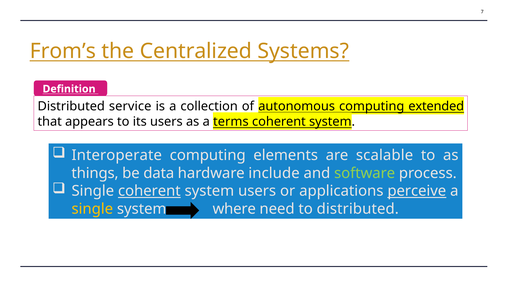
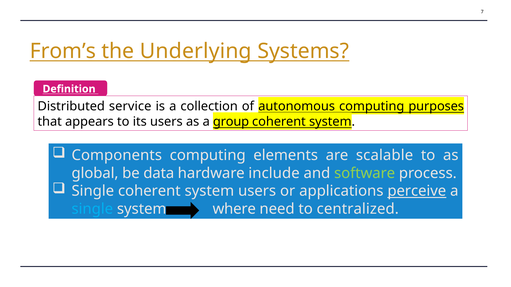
Centralized: Centralized -> Underlying (196, 51)
extended: extended -> purposes (436, 107)
terms: terms -> group (231, 122)
Interoperate: Interoperate -> Components (117, 156)
things: things -> global (95, 173)
coherent underline: present -> none (149, 191)
single colour: yellow -> light blue (92, 209)
to distributed: distributed -> centralized (358, 209)
